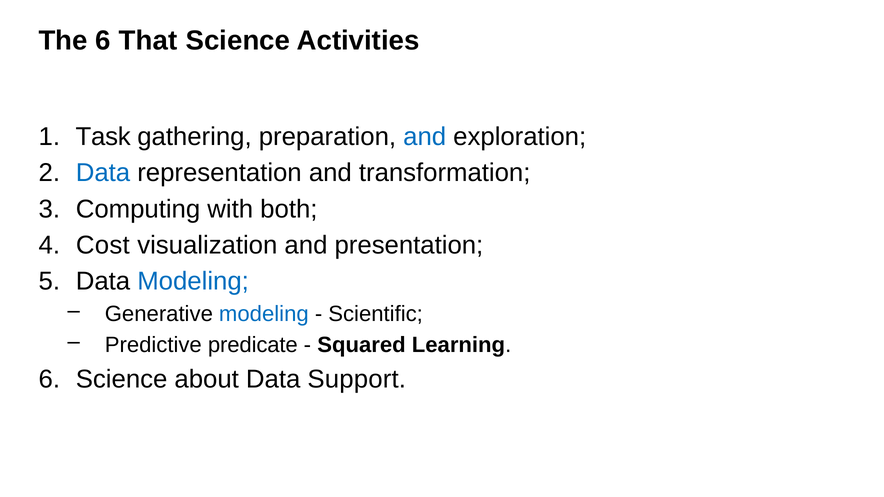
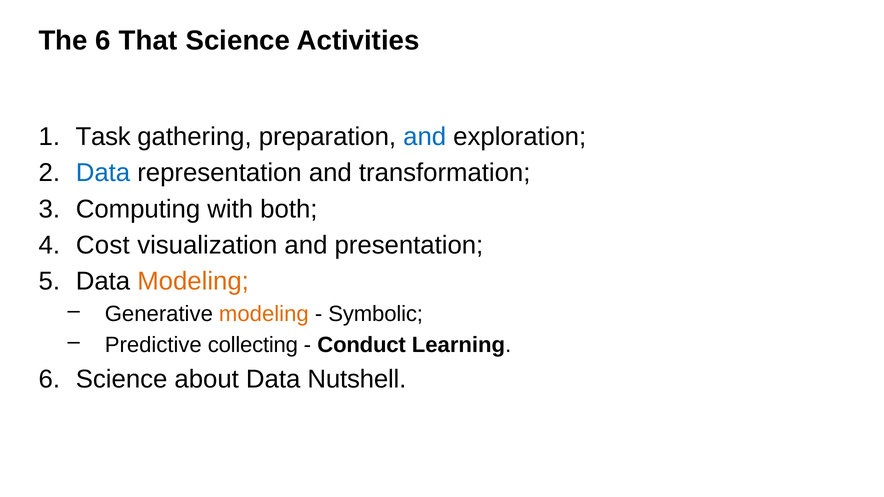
Modeling colour: blue -> orange (193, 281)
modeling colour: blue -> orange (264, 314)
Scientific: Scientific -> Symbolic (376, 314)
predicate: predicate -> collecting (253, 345)
Squared: Squared -> Conduct (362, 345)
Support: Support -> Nutshell (357, 379)
